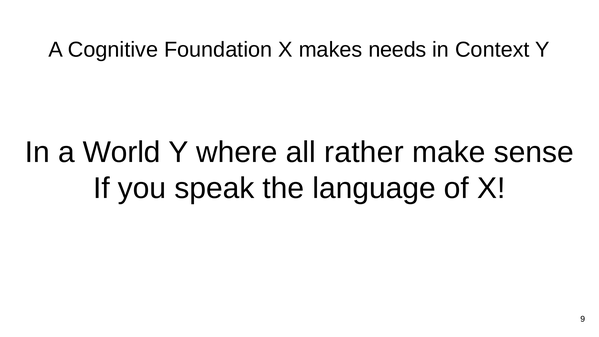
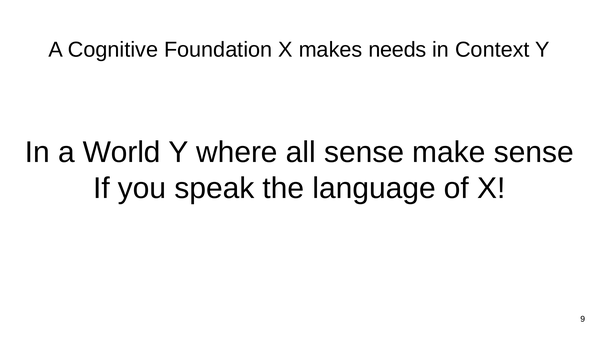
all rather: rather -> sense (364, 152)
